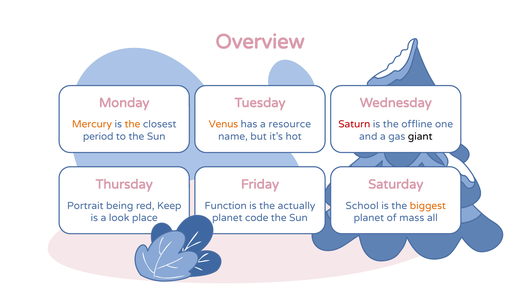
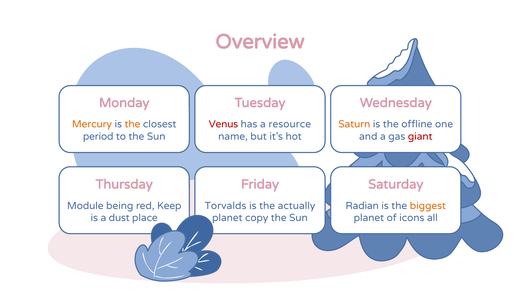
Venus colour: orange -> red (223, 124)
Saturn colour: red -> orange (354, 124)
giant colour: black -> red (420, 136)
Portrait: Portrait -> Module (85, 205)
Function: Function -> Torvalds (226, 205)
School: School -> Radian (362, 205)
look: look -> dust (119, 217)
code: code -> copy (257, 217)
mass: mass -> icons (412, 217)
